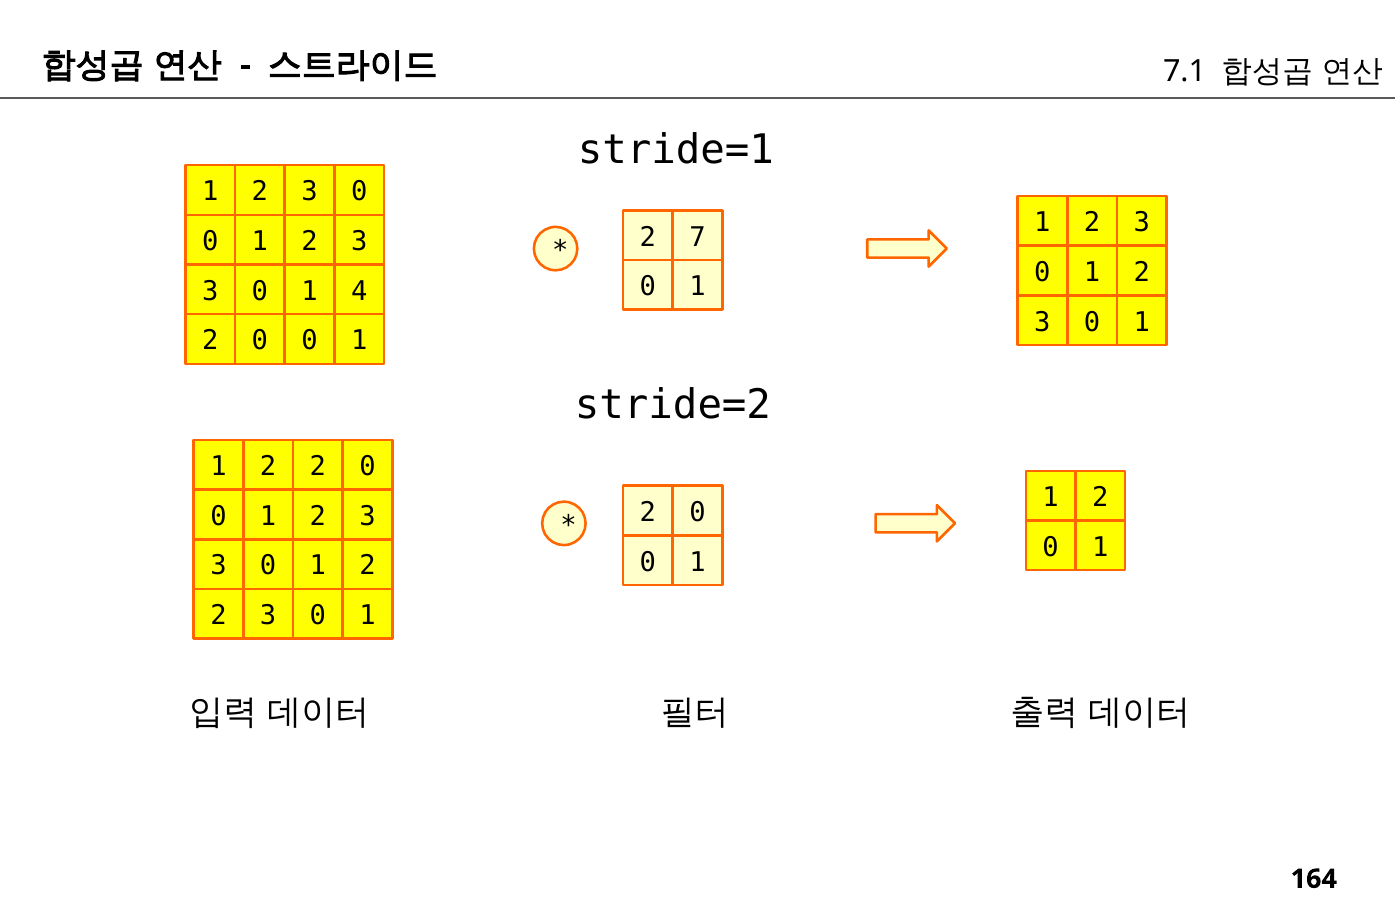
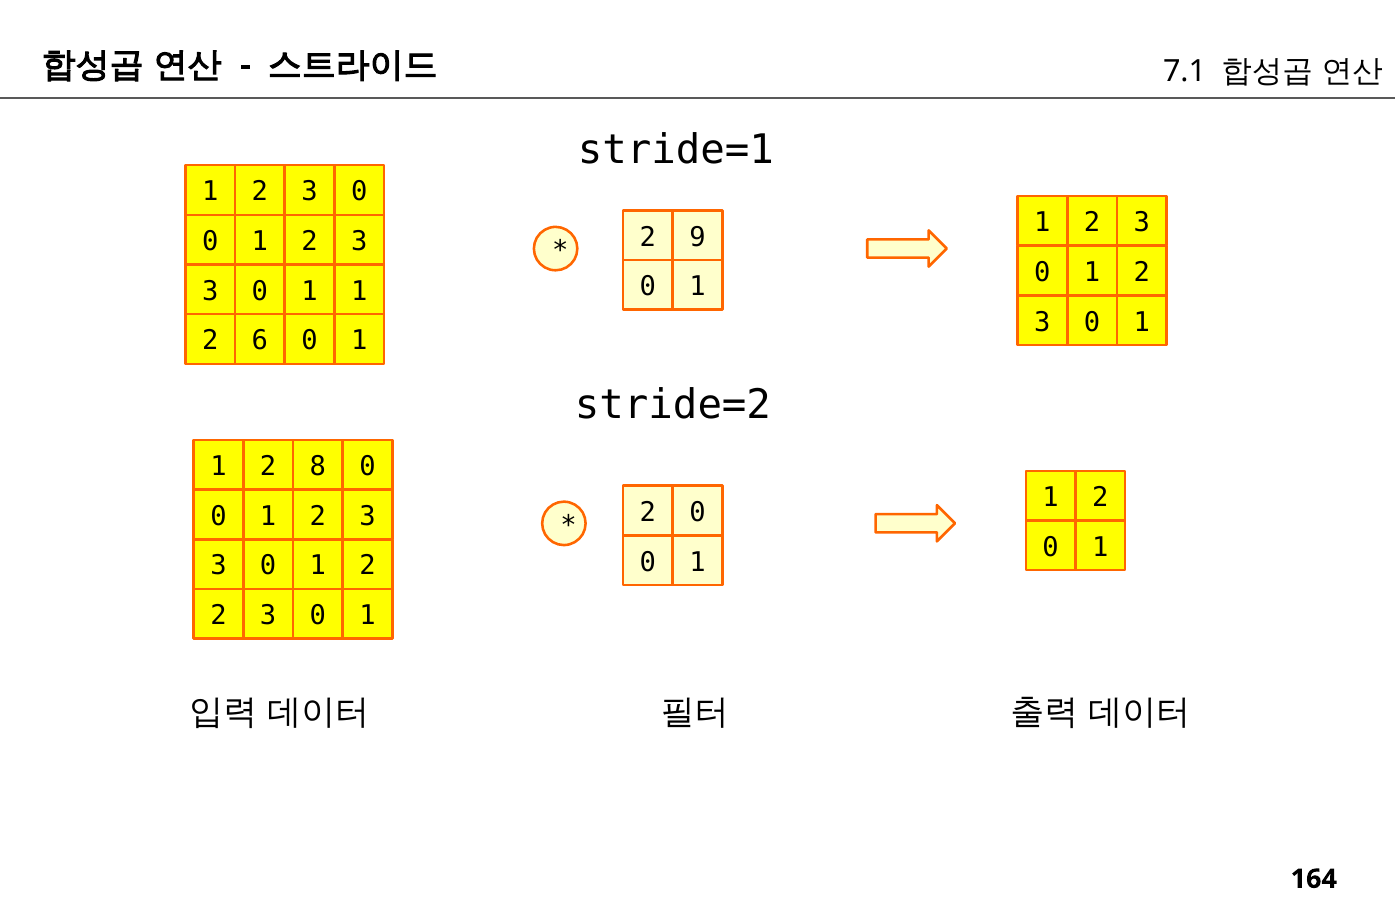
7: 7 -> 9 (697, 237)
4: 4 -> 1 (359, 291)
0: 0 -> 6 (260, 341)
2: 2 -> 8 (318, 467)
